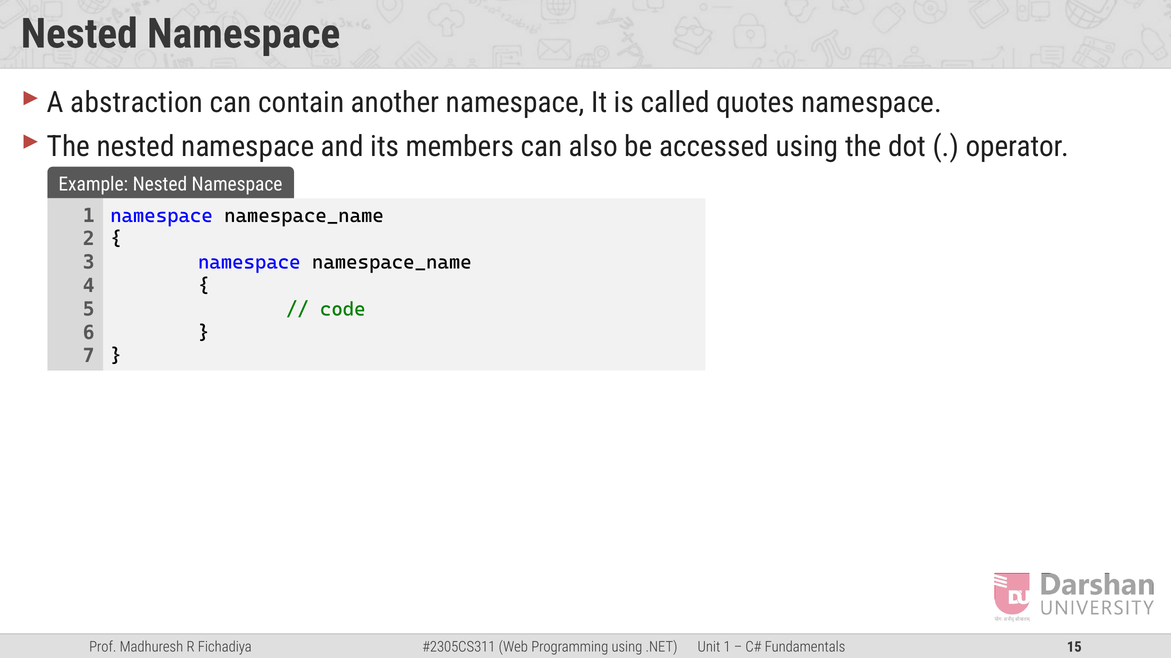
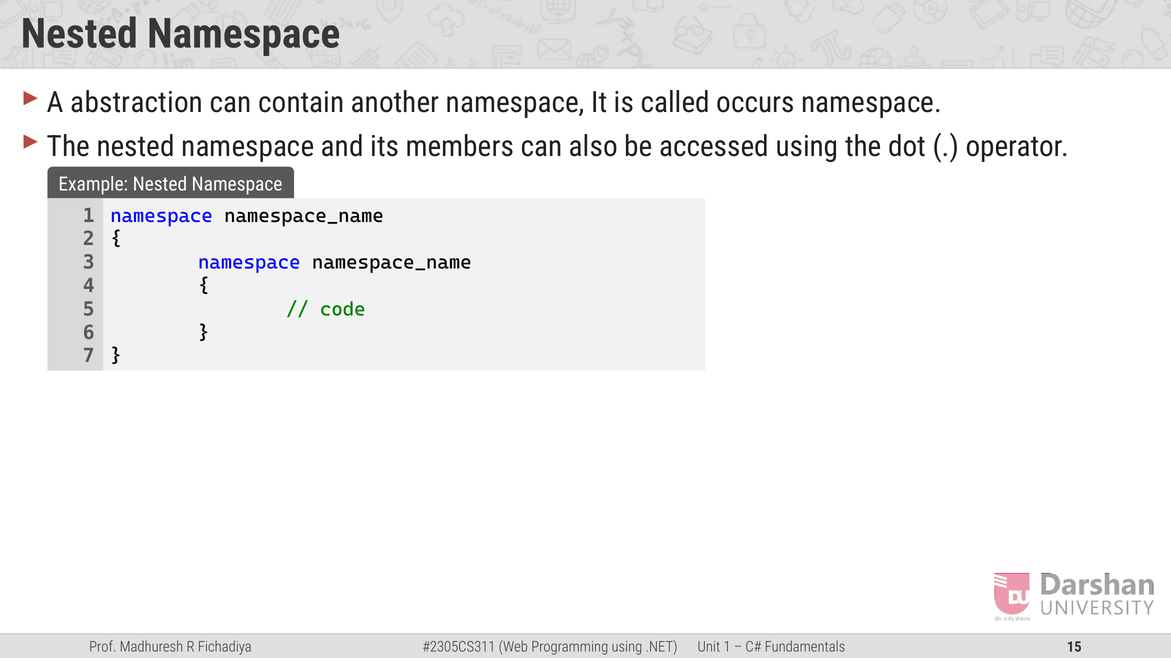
quotes: quotes -> occurs (756, 103)
